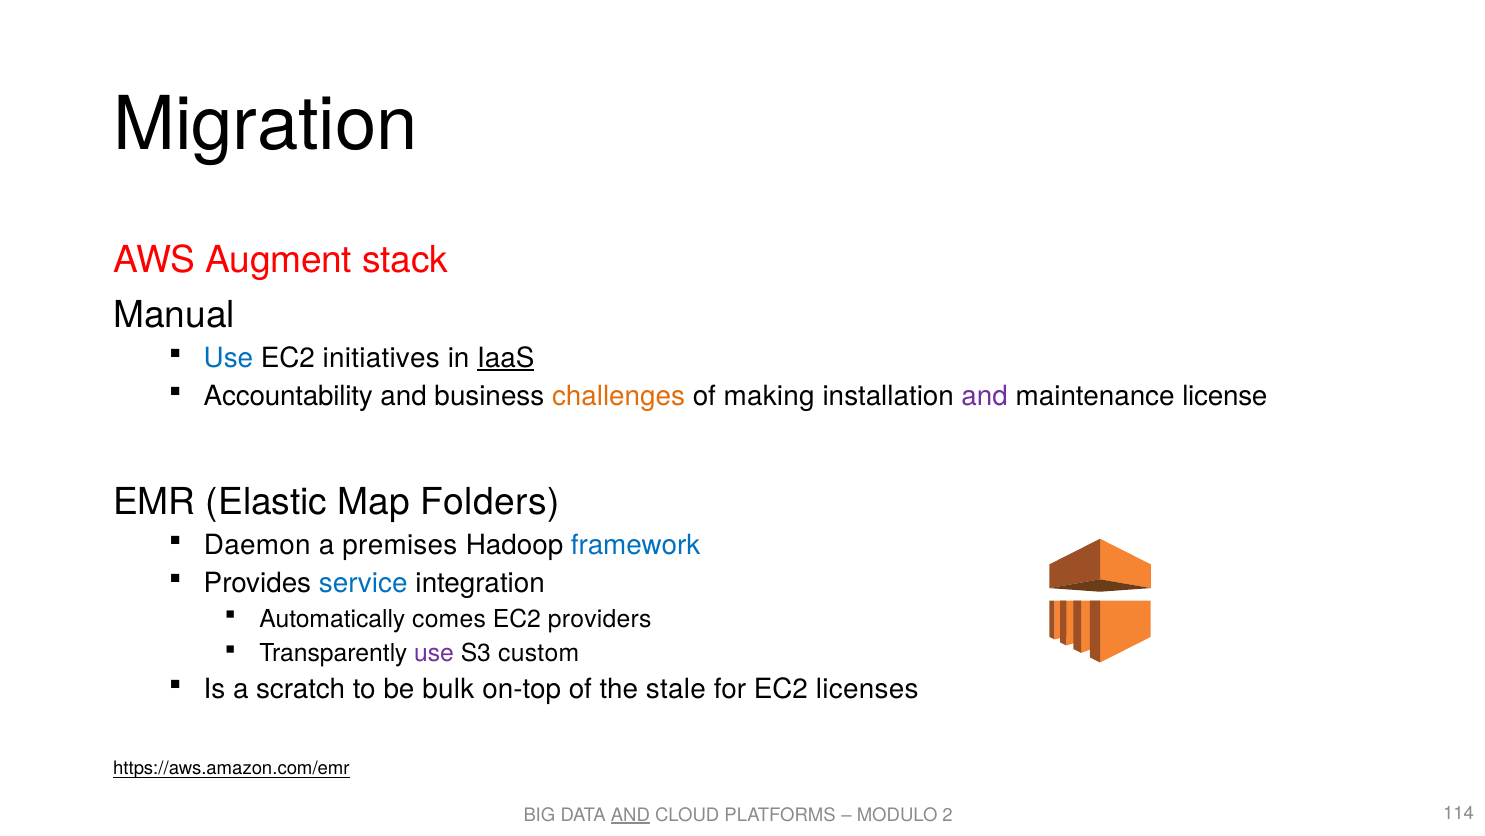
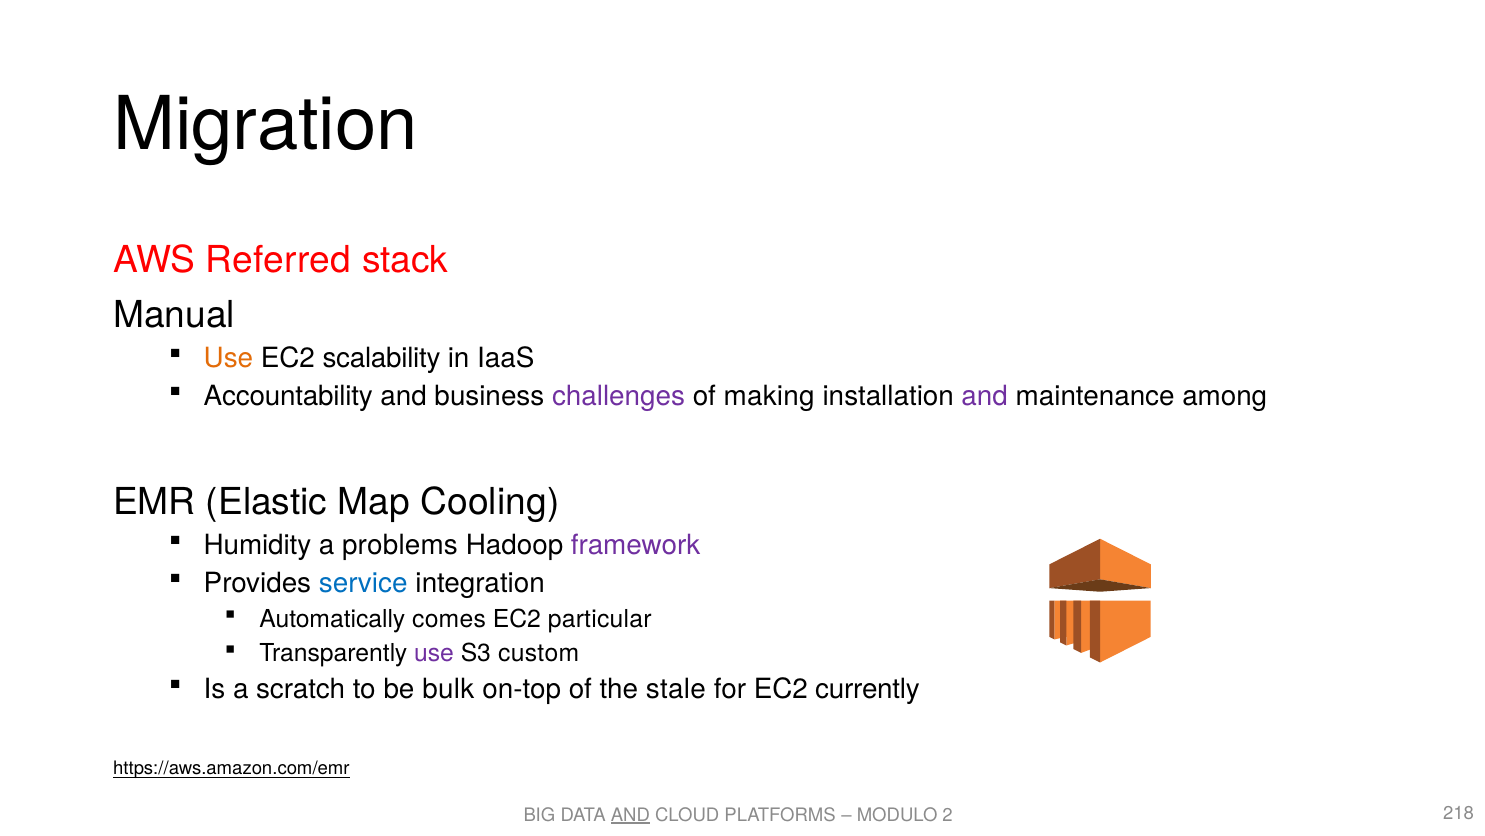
Augment: Augment -> Referred (278, 260)
Use colour: blue -> orange (228, 358)
initiatives: initiatives -> scalability (382, 358)
IaaS underline: present -> none (506, 358)
challenges colour: orange -> purple (619, 396)
license: license -> among (1225, 396)
Folders: Folders -> Cooling (490, 502)
Daemon: Daemon -> Humidity (257, 545)
premises: premises -> problems (400, 545)
framework colour: blue -> purple (636, 545)
providers: providers -> particular (600, 619)
licenses: licenses -> currently (867, 689)
114: 114 -> 218 (1458, 812)
